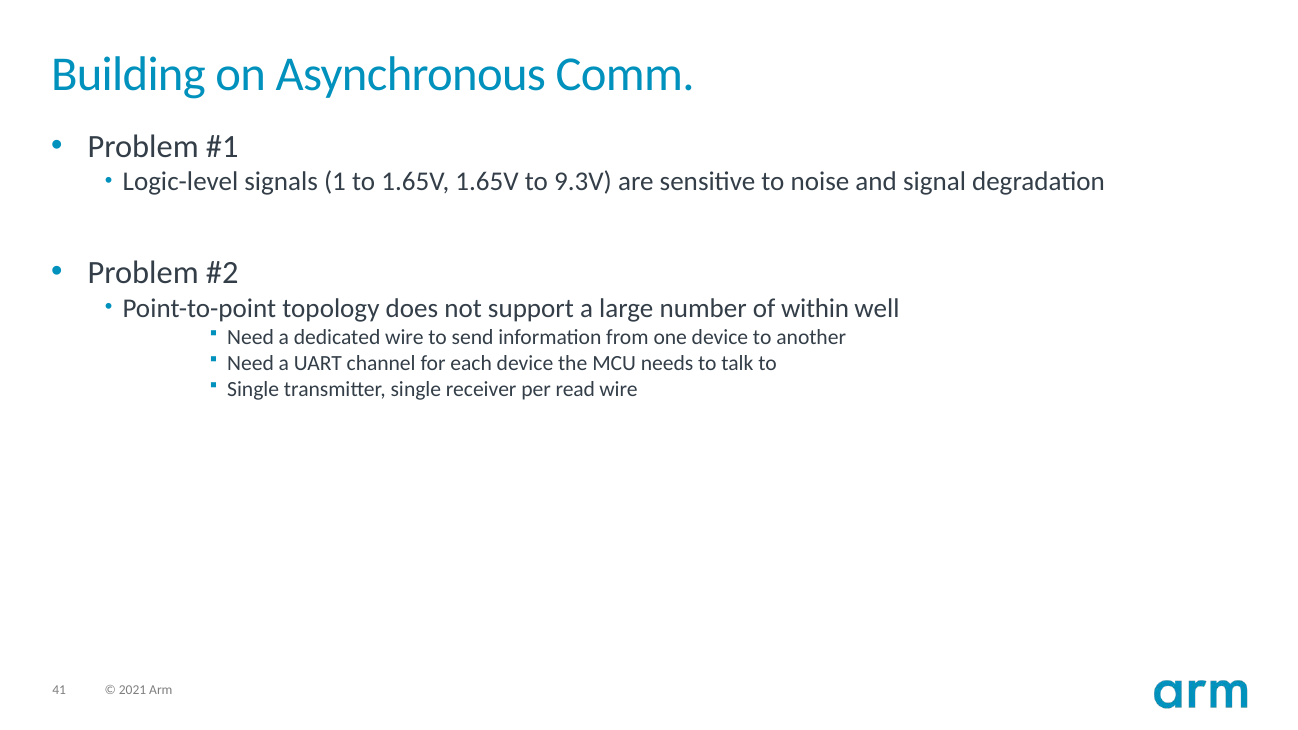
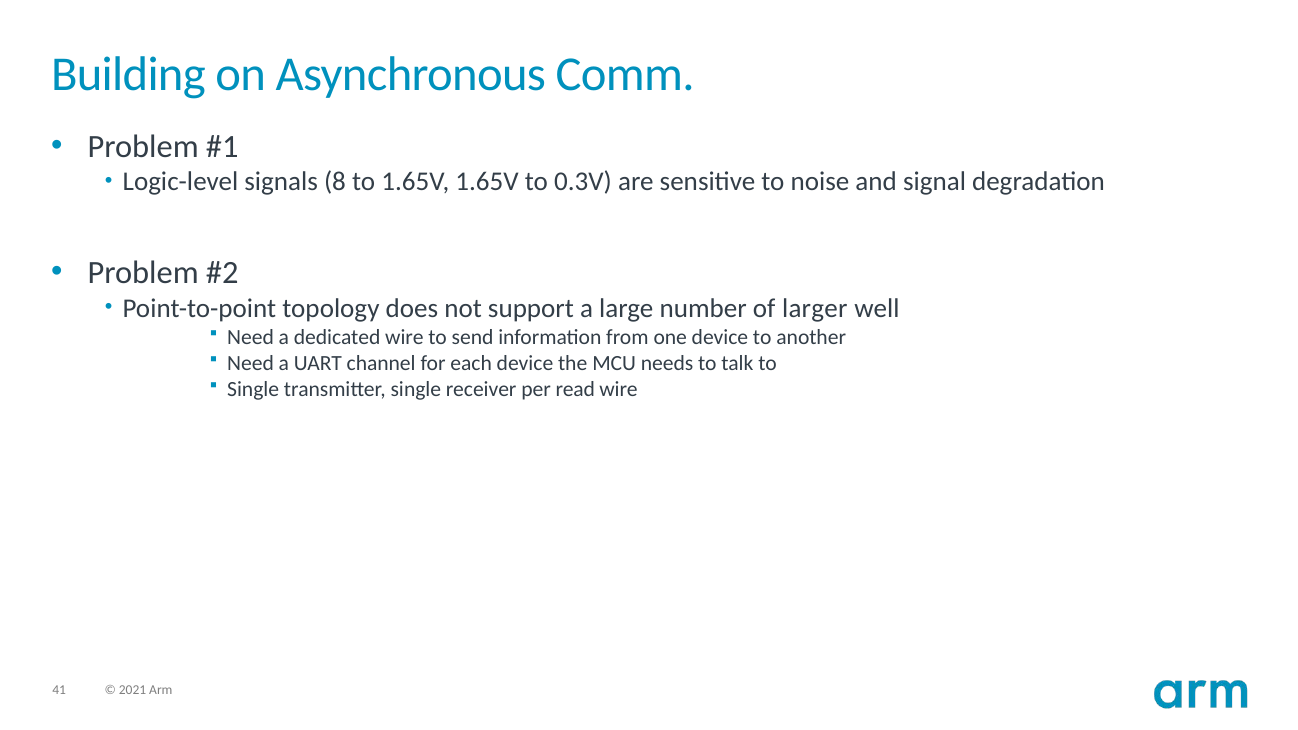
1: 1 -> 8 (335, 182)
9.3V: 9.3V -> 0.3V (583, 182)
within: within -> larger (815, 308)
